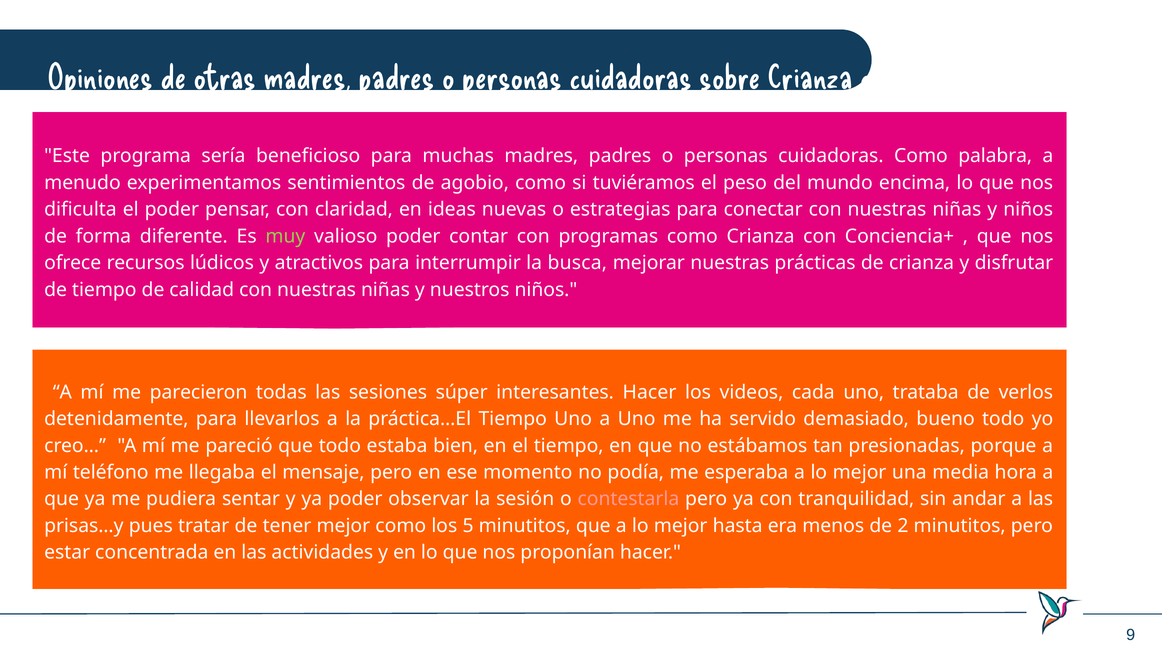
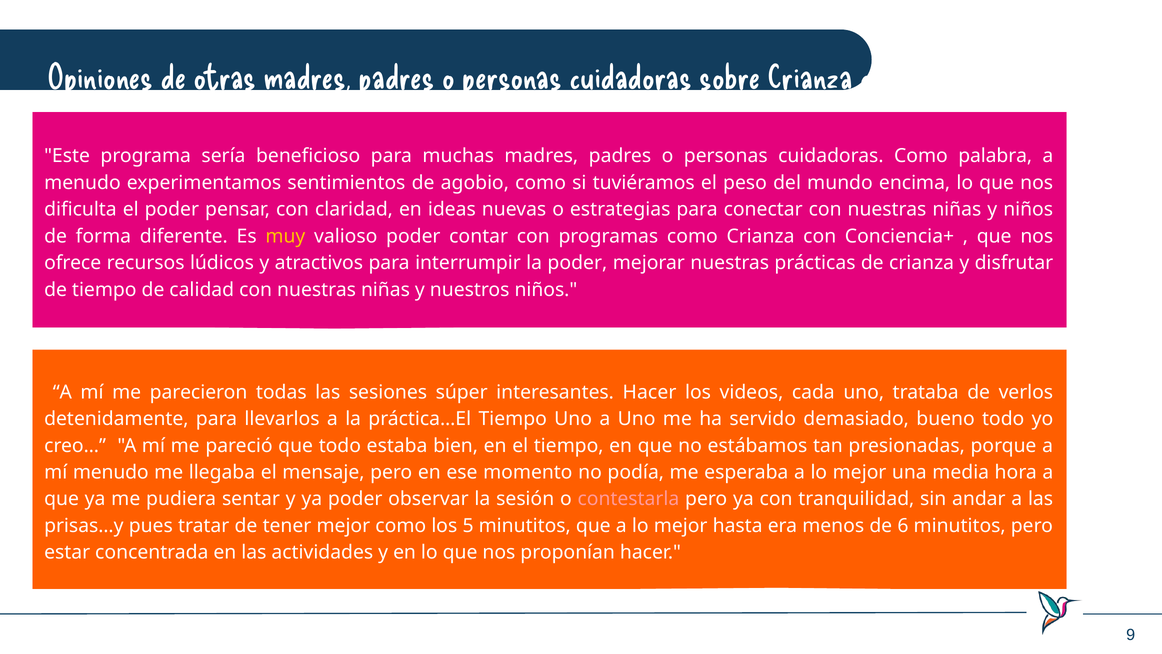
muy colour: light green -> yellow (285, 236)
la busca: busca -> poder (577, 263)
mí teléfono: teléfono -> menudo (111, 472)
2: 2 -> 6 (903, 526)
